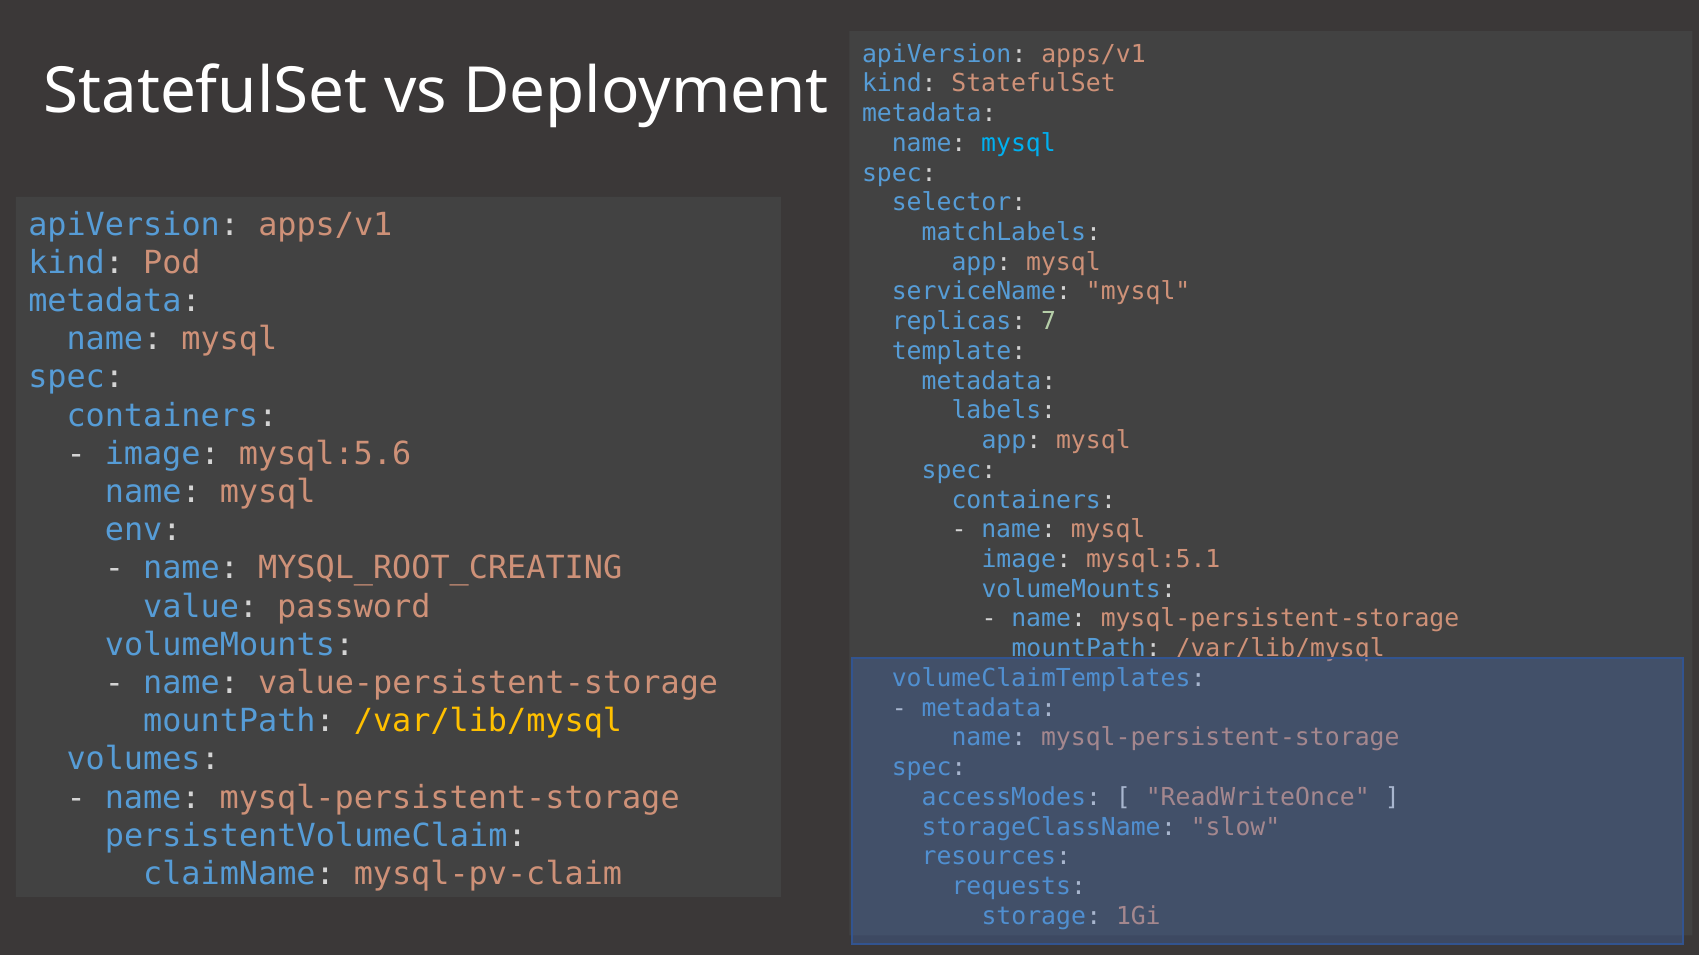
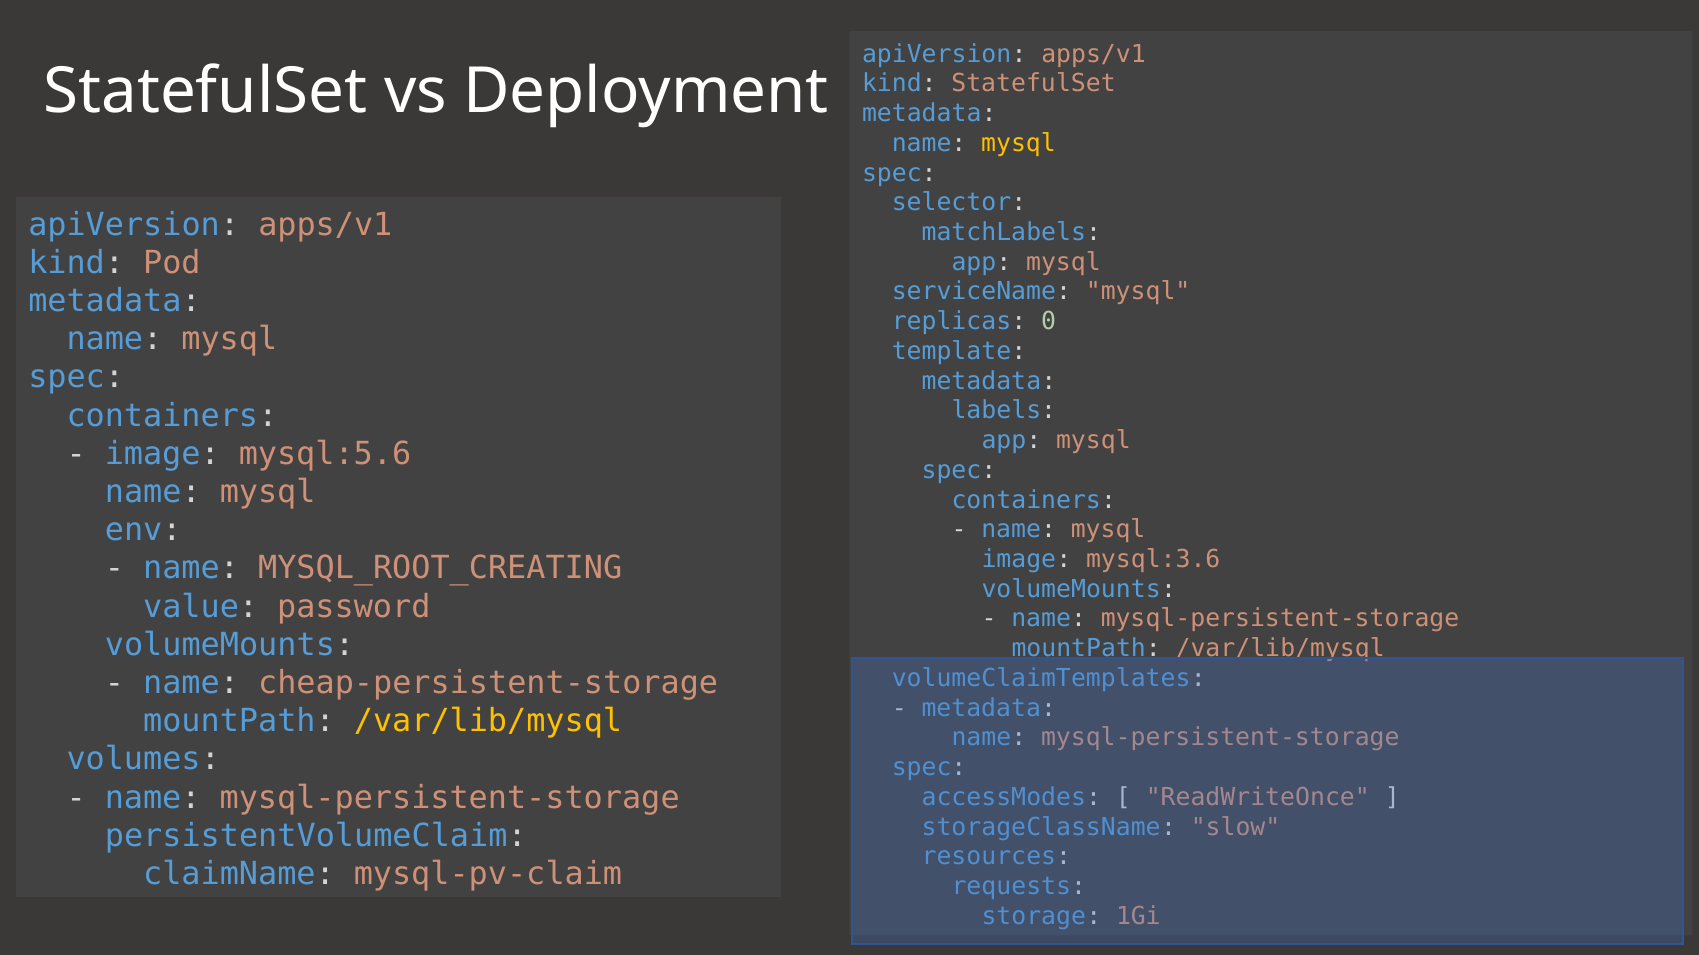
mysql colour: light blue -> yellow (1018, 143)
7: 7 -> 0 (1049, 322)
mysql:5.1: mysql:5.1 -> mysql:3.6 (1153, 560)
value-persistent-storage: value-persistent-storage -> cheap-persistent-storage (488, 683)
